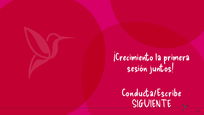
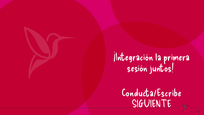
¡Crecimiento: ¡Crecimiento -> ¡Integración (133, 57)
